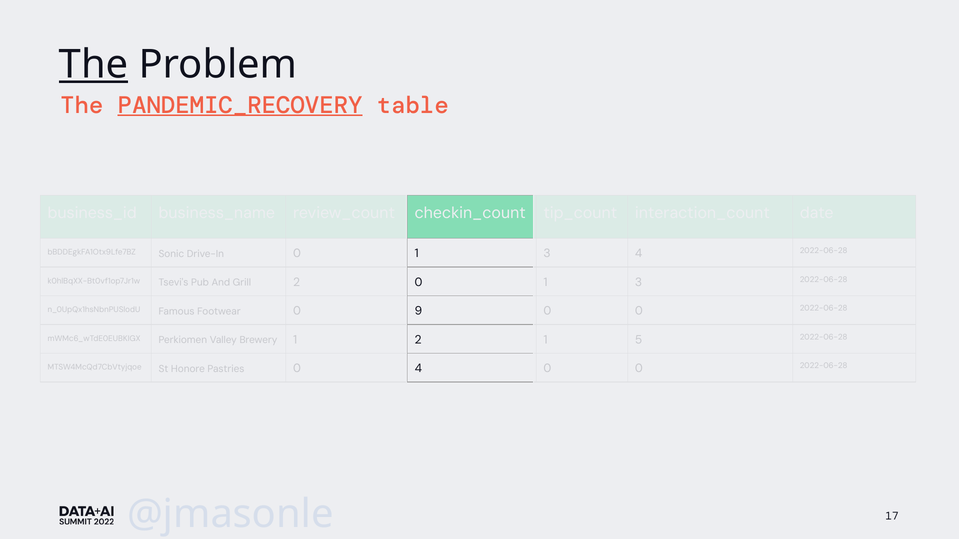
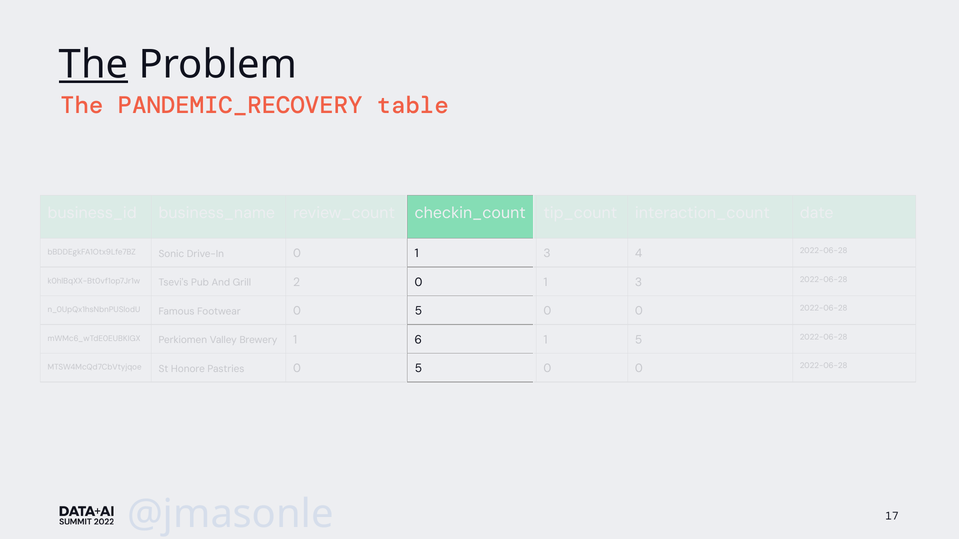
PANDEMIC_RECOVERY underline: present -> none (240, 105)
9: 9 -> 5 (418, 311)
2: 2 -> 6 (418, 340)
4: 4 -> 5 (418, 369)
